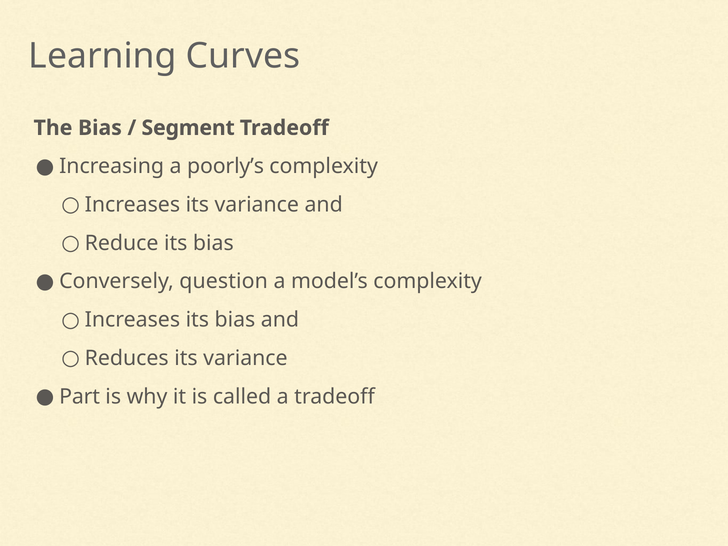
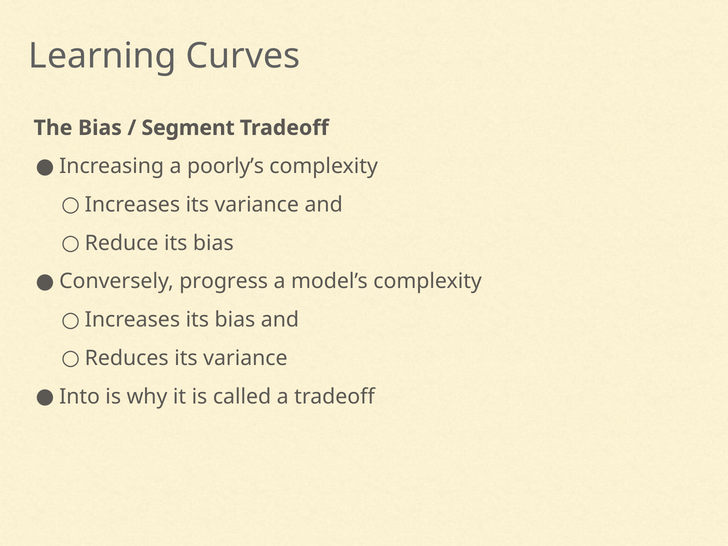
question: question -> progress (224, 281)
Part: Part -> Into (80, 397)
